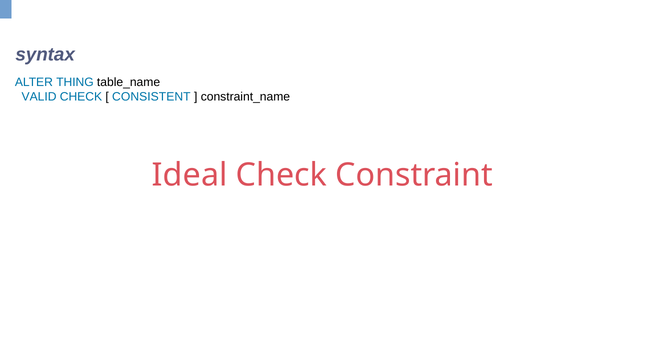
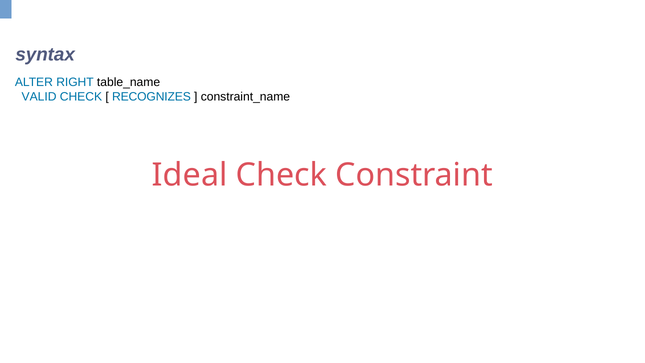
THING: THING -> RIGHT (75, 82)
CONSISTENT: CONSISTENT -> RECOGNIZES (151, 97)
